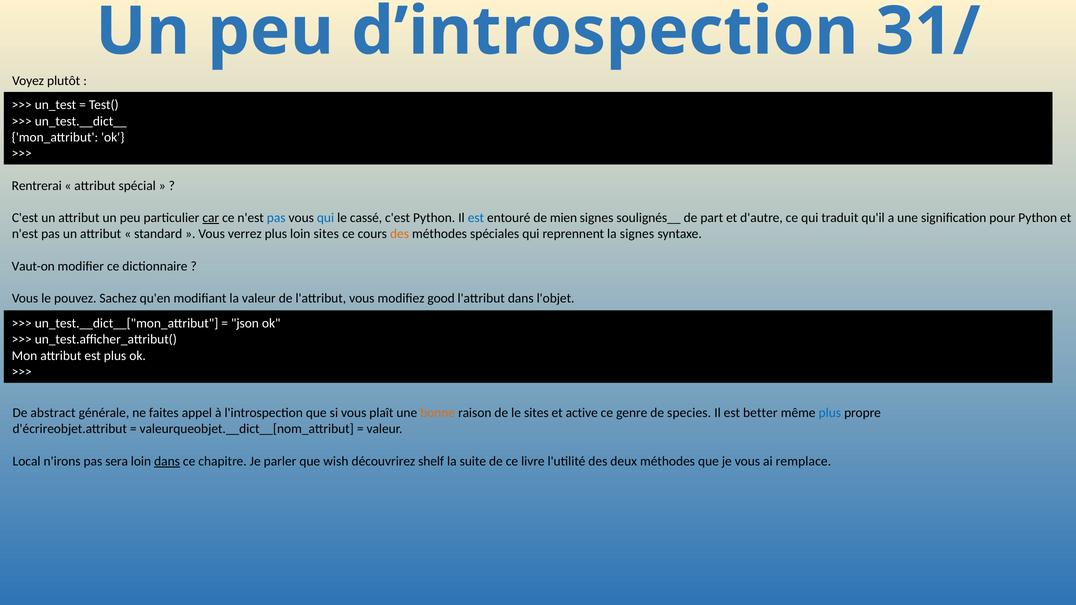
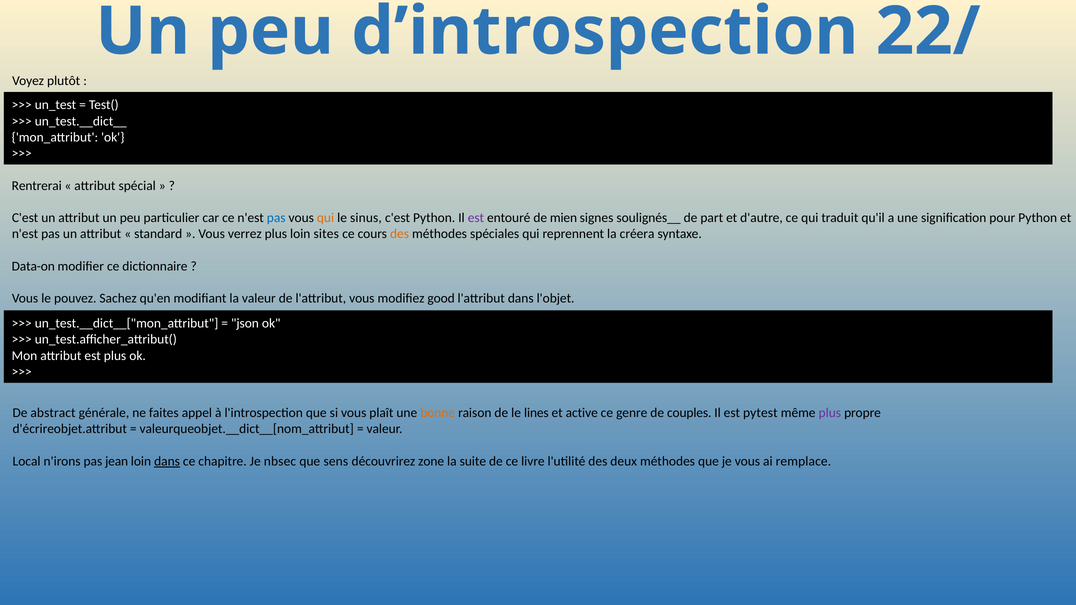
31/: 31/ -> 22/ (928, 31)
car underline: present -> none (211, 218)
qui colour: blue -> orange (326, 218)
cassé: cassé -> sinus (366, 218)
est colour: blue -> purple (476, 218)
la signes: signes -> créera (637, 234)
Vaut-on: Vaut-on -> Data-on (33, 266)
le sites: sites -> lines (536, 413)
species: species -> couples (689, 413)
better: better -> pytest (760, 413)
plus colour: blue -> purple (830, 413)
sera: sera -> jean (117, 461)
parler: parler -> nbsec (280, 461)
wish: wish -> sens (336, 461)
shelf: shelf -> zone (431, 461)
